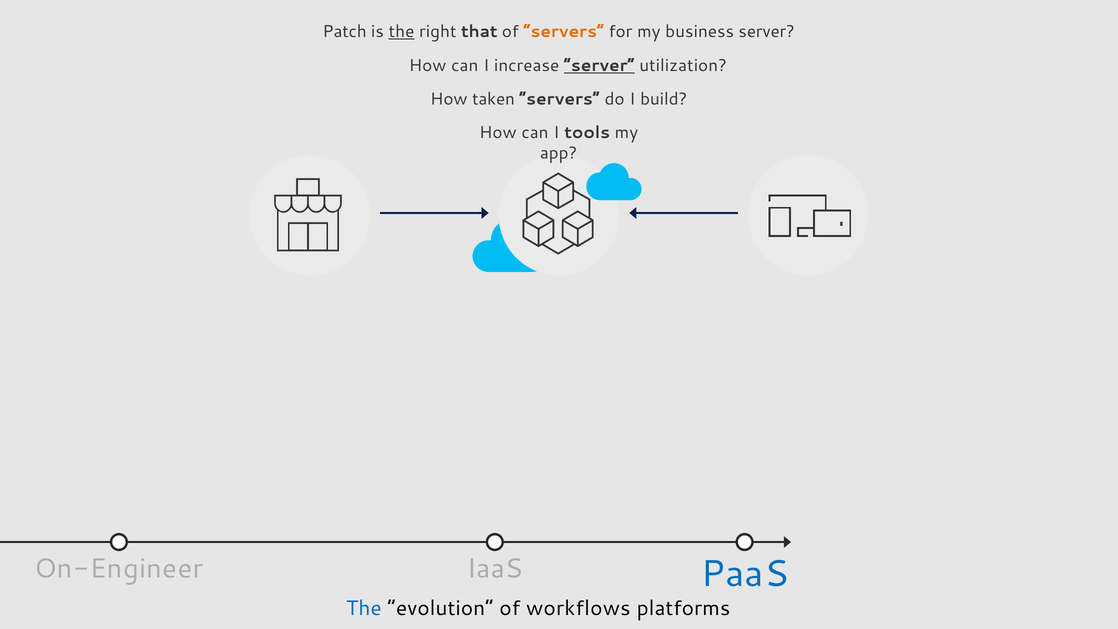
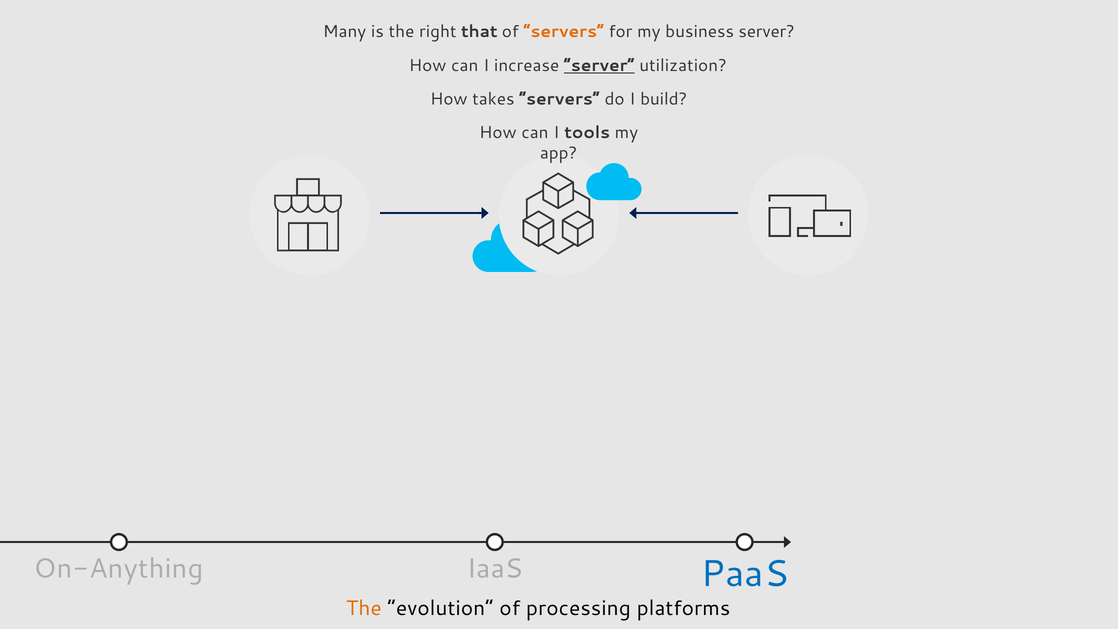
Patch: Patch -> Many (344, 32)
the underline: present -> none (402, 32)
taken: taken -> takes (493, 99)
On-Engineer: On-Engineer -> On-Anything (119, 568)
The colour: blue -> orange (364, 608)
workflows: workflows -> processing (578, 608)
